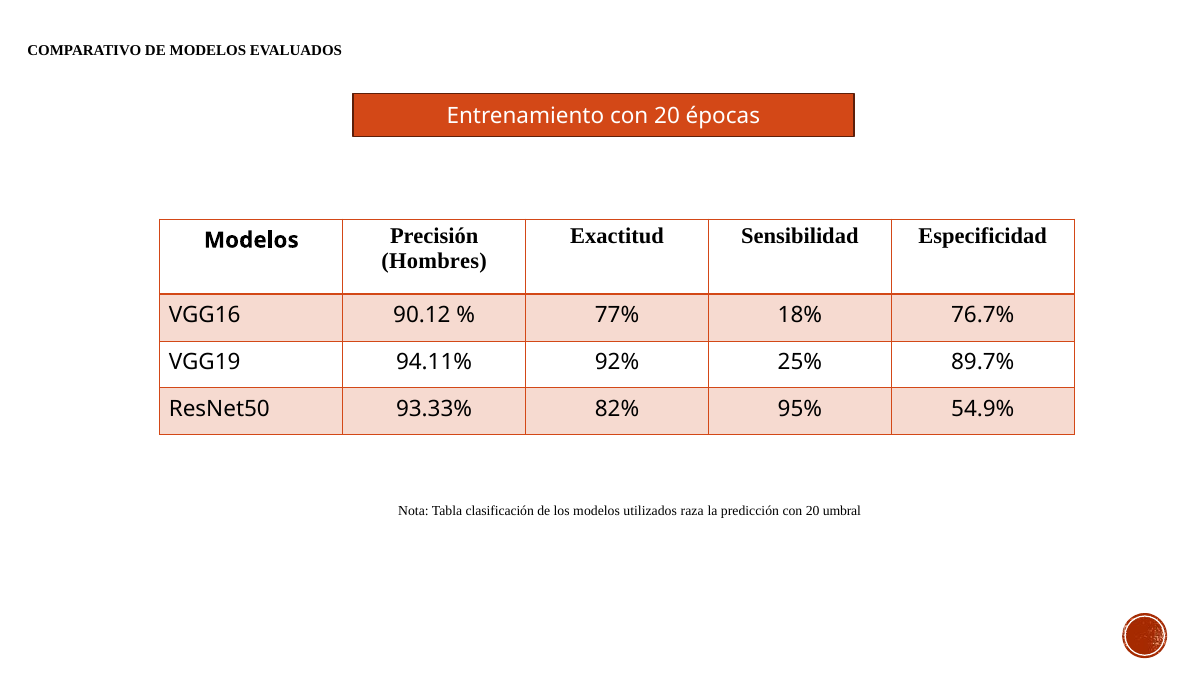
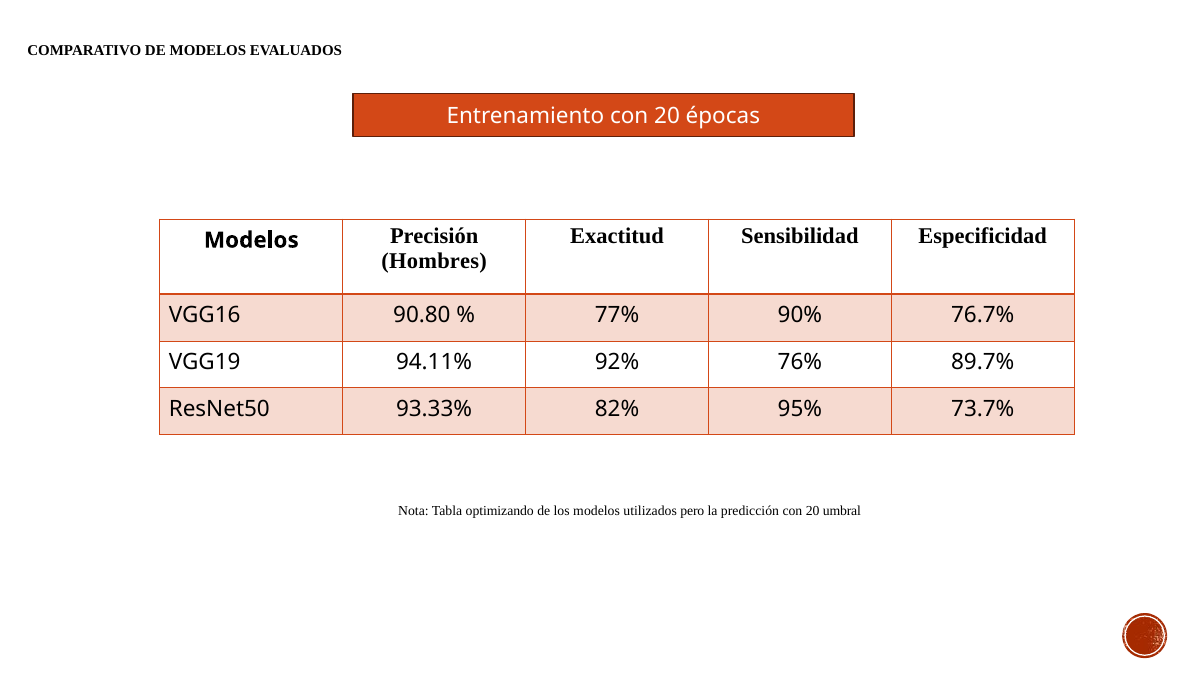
90.12: 90.12 -> 90.80 (422, 315)
18%: 18% -> 90% (800, 315)
25%: 25% -> 76% (800, 362)
54.9%: 54.9% -> 73.7% (983, 409)
clasificación: clasificación -> optimizando (500, 511)
raza: raza -> pero (692, 511)
